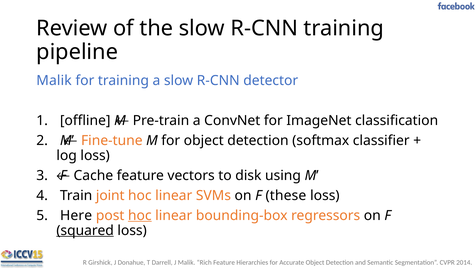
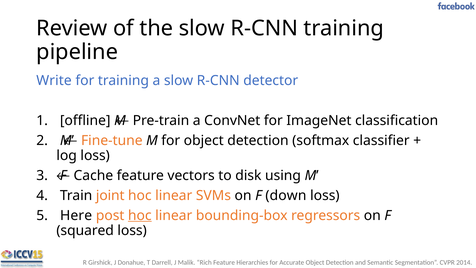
Malik: Malik -> Write (54, 80)
these: these -> down (286, 195)
squared underline: present -> none (85, 230)
